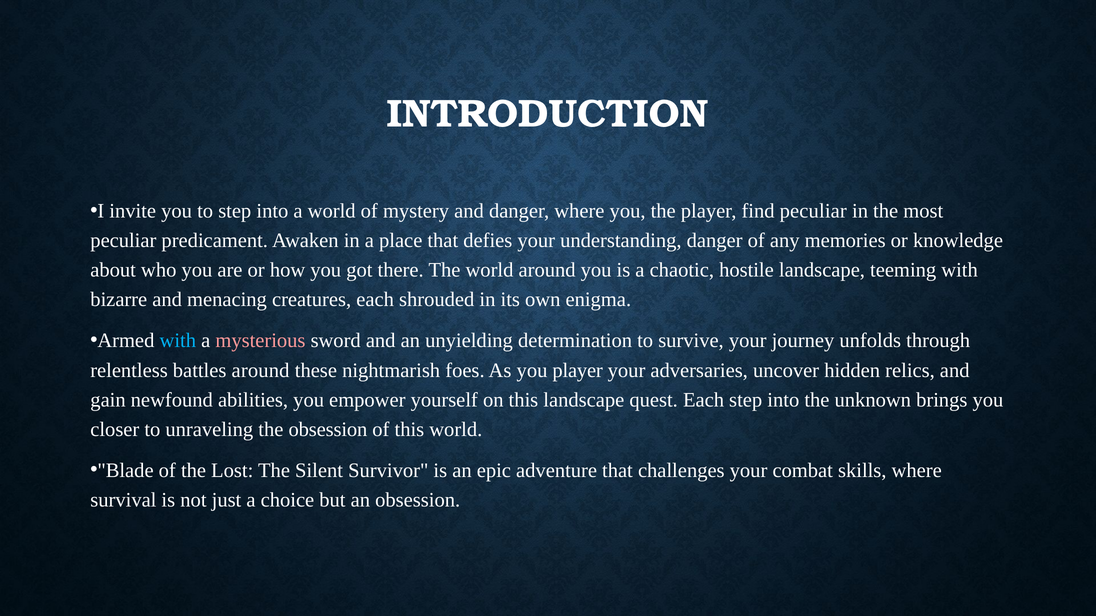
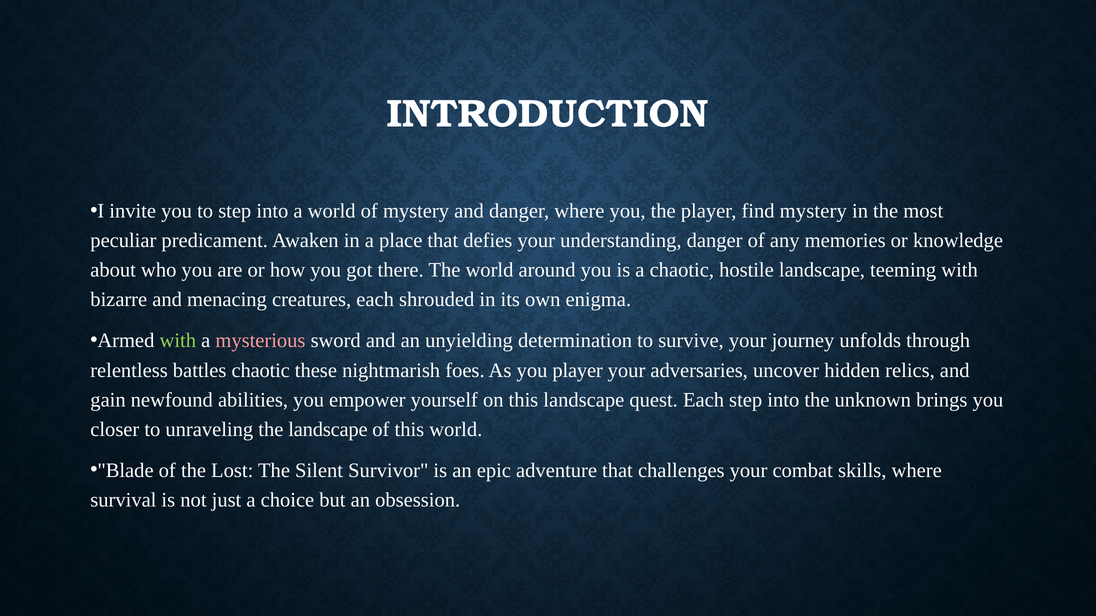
find peculiar: peculiar -> mystery (813, 211)
with colour: light blue -> light green (178, 341)
battles around: around -> chaotic (261, 371)
the obsession: obsession -> landscape (328, 430)
